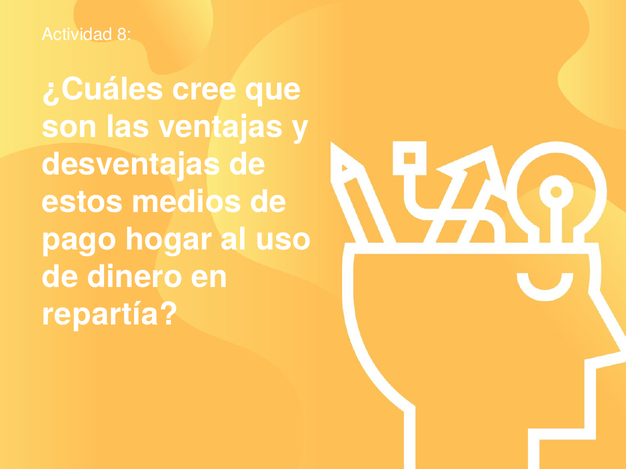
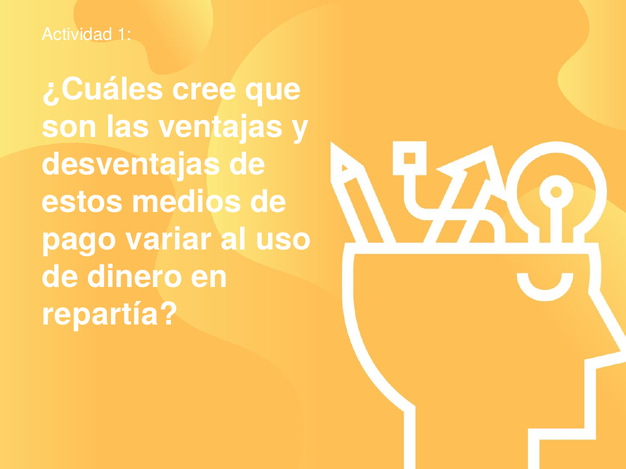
8: 8 -> 1 (125, 34)
hogar: hogar -> variar (169, 240)
